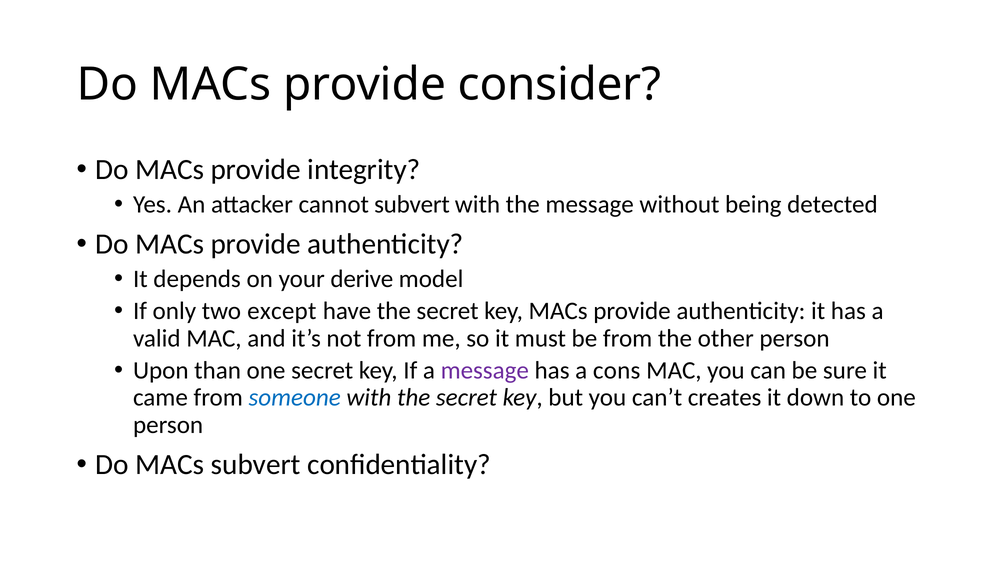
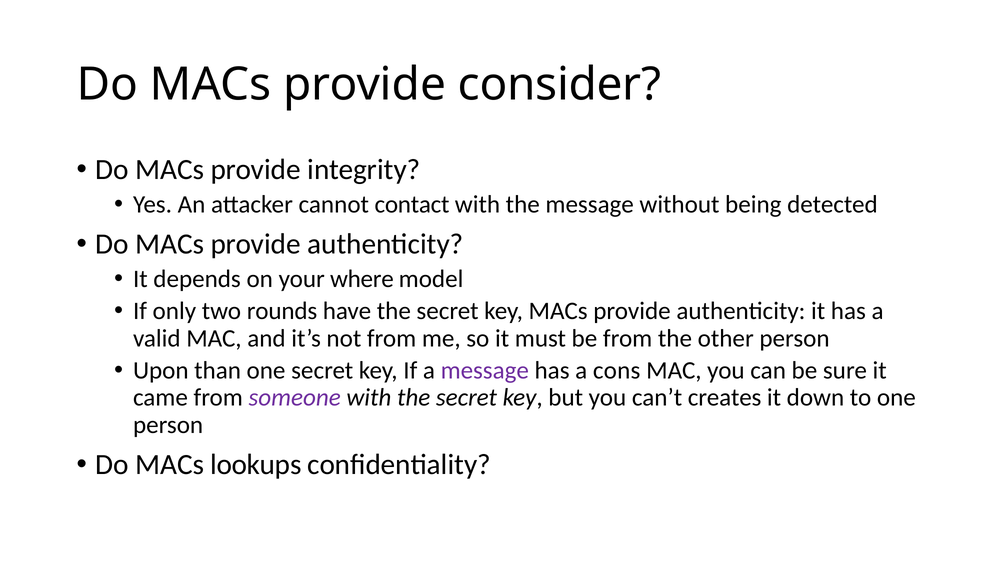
cannot subvert: subvert -> contact (412, 204)
derive: derive -> where (362, 279)
except: except -> rounds (282, 311)
someone colour: blue -> purple (295, 397)
MACs subvert: subvert -> lookups (256, 464)
